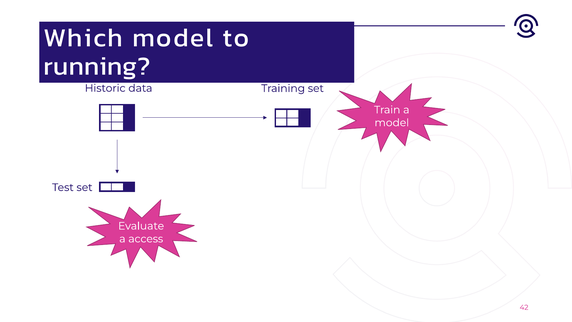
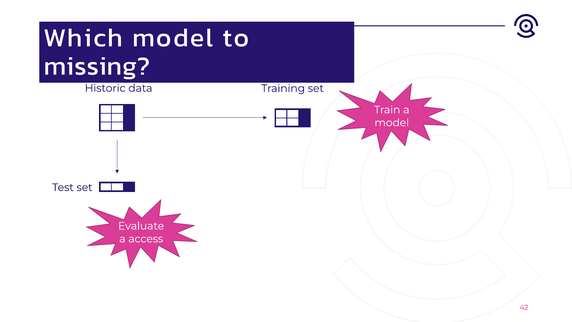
running: running -> missing (97, 66)
